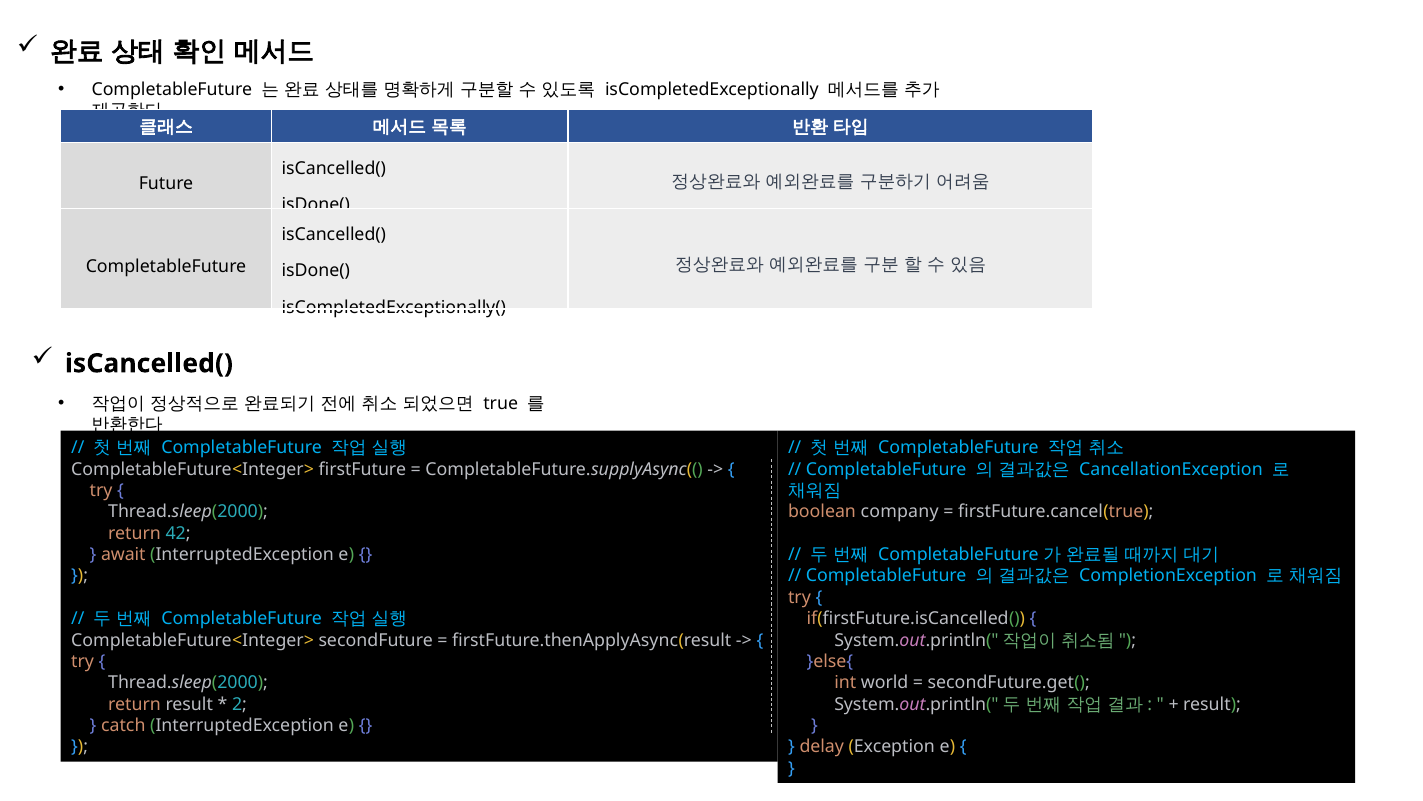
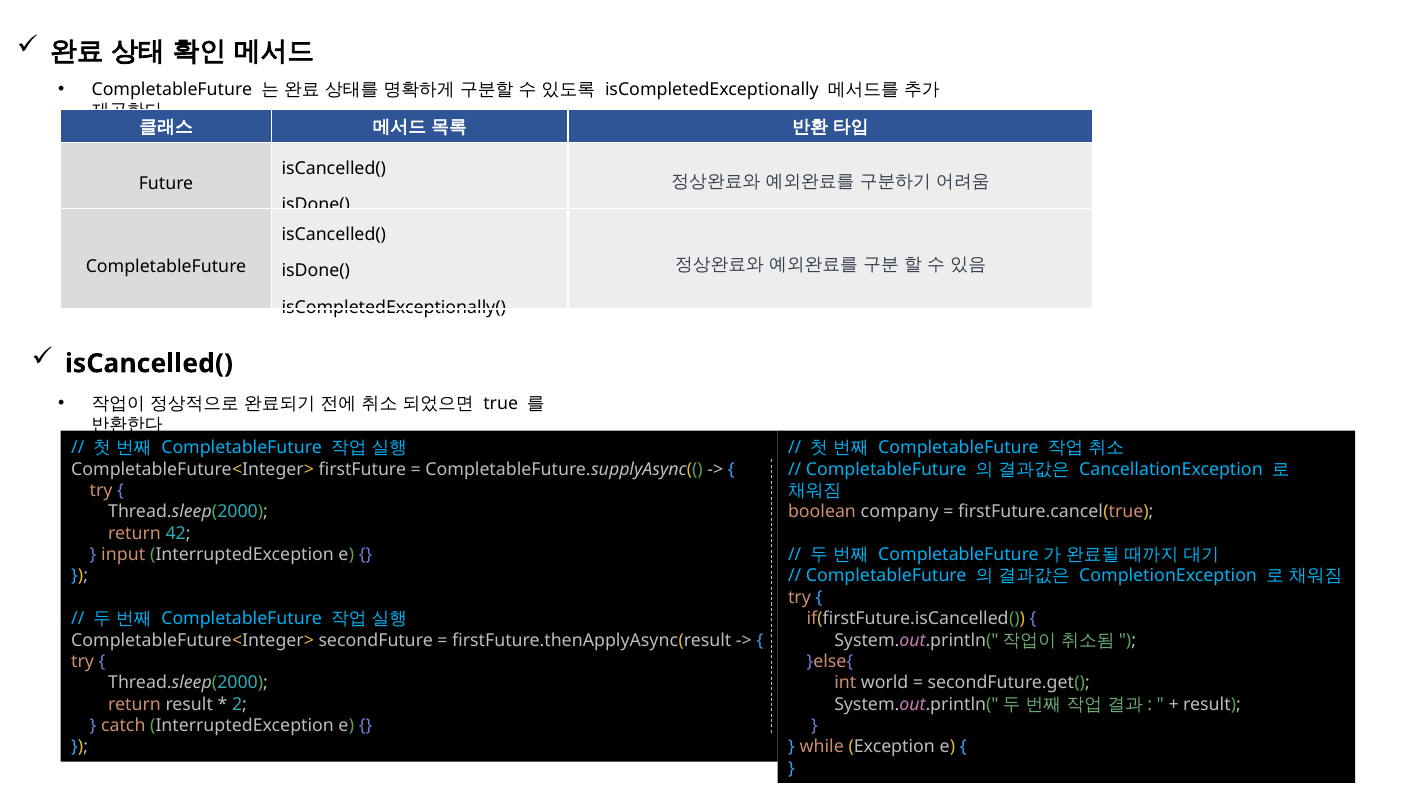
await: await -> input (123, 554)
delay: delay -> while (822, 746)
